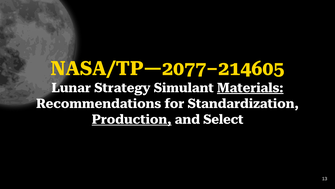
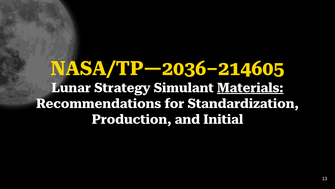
NASA/TP—2077–214605: NASA/TP—2077–214605 -> NASA/TP—2036–214605 (167, 68)
Production underline: present -> none (132, 119)
Select: Select -> Initial (223, 119)
